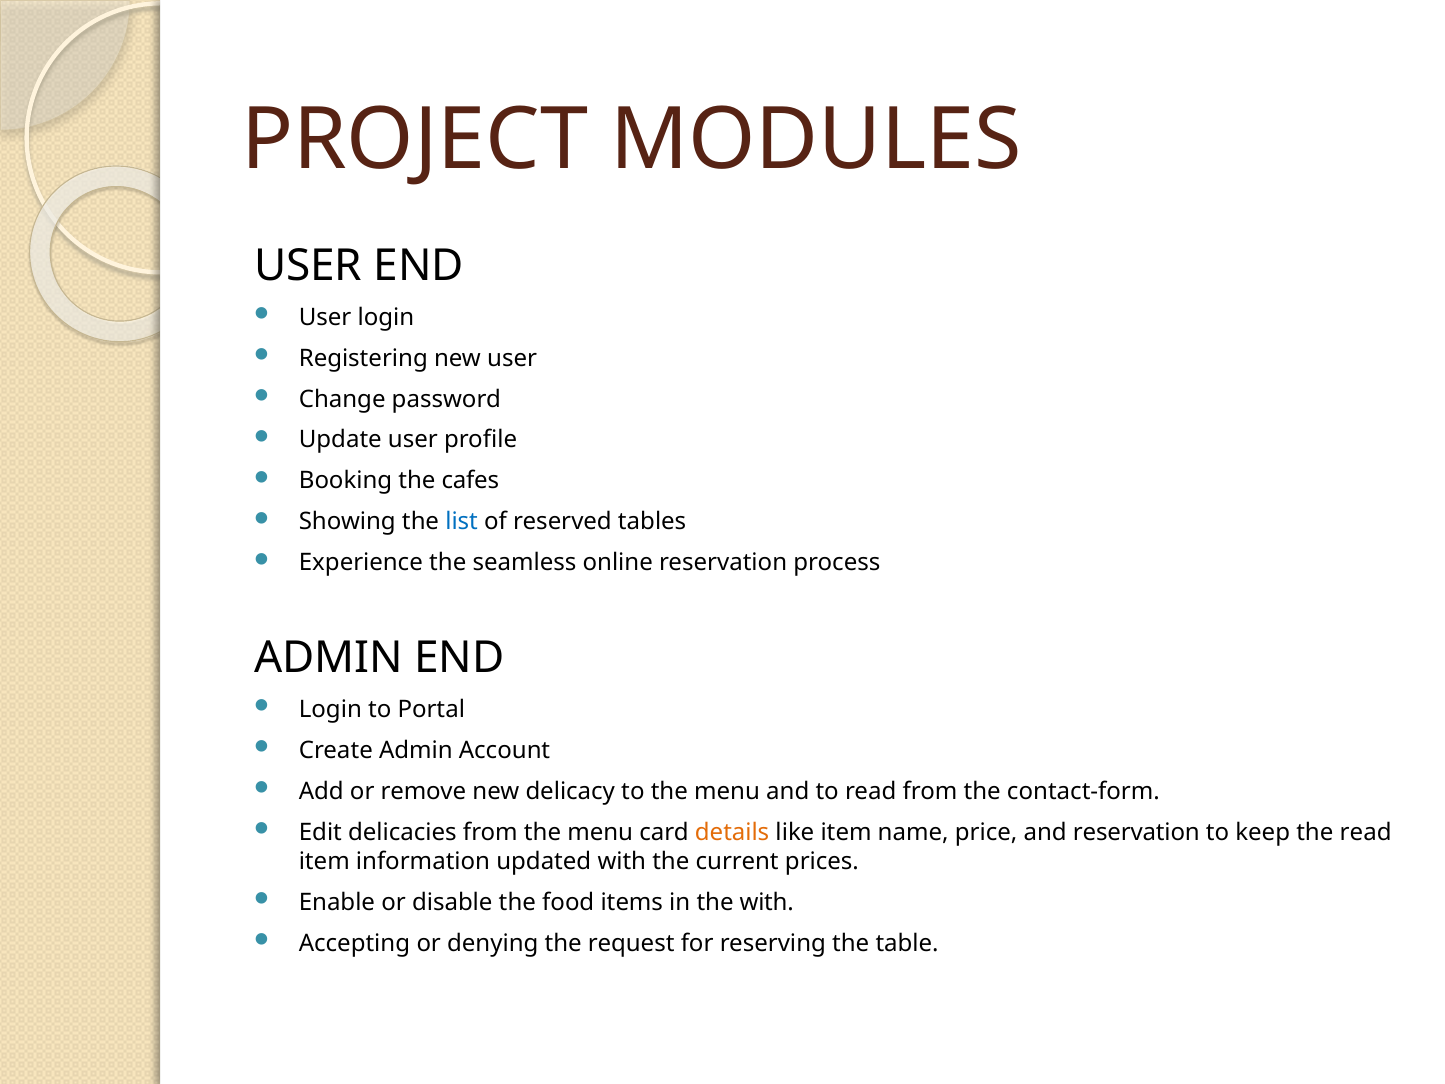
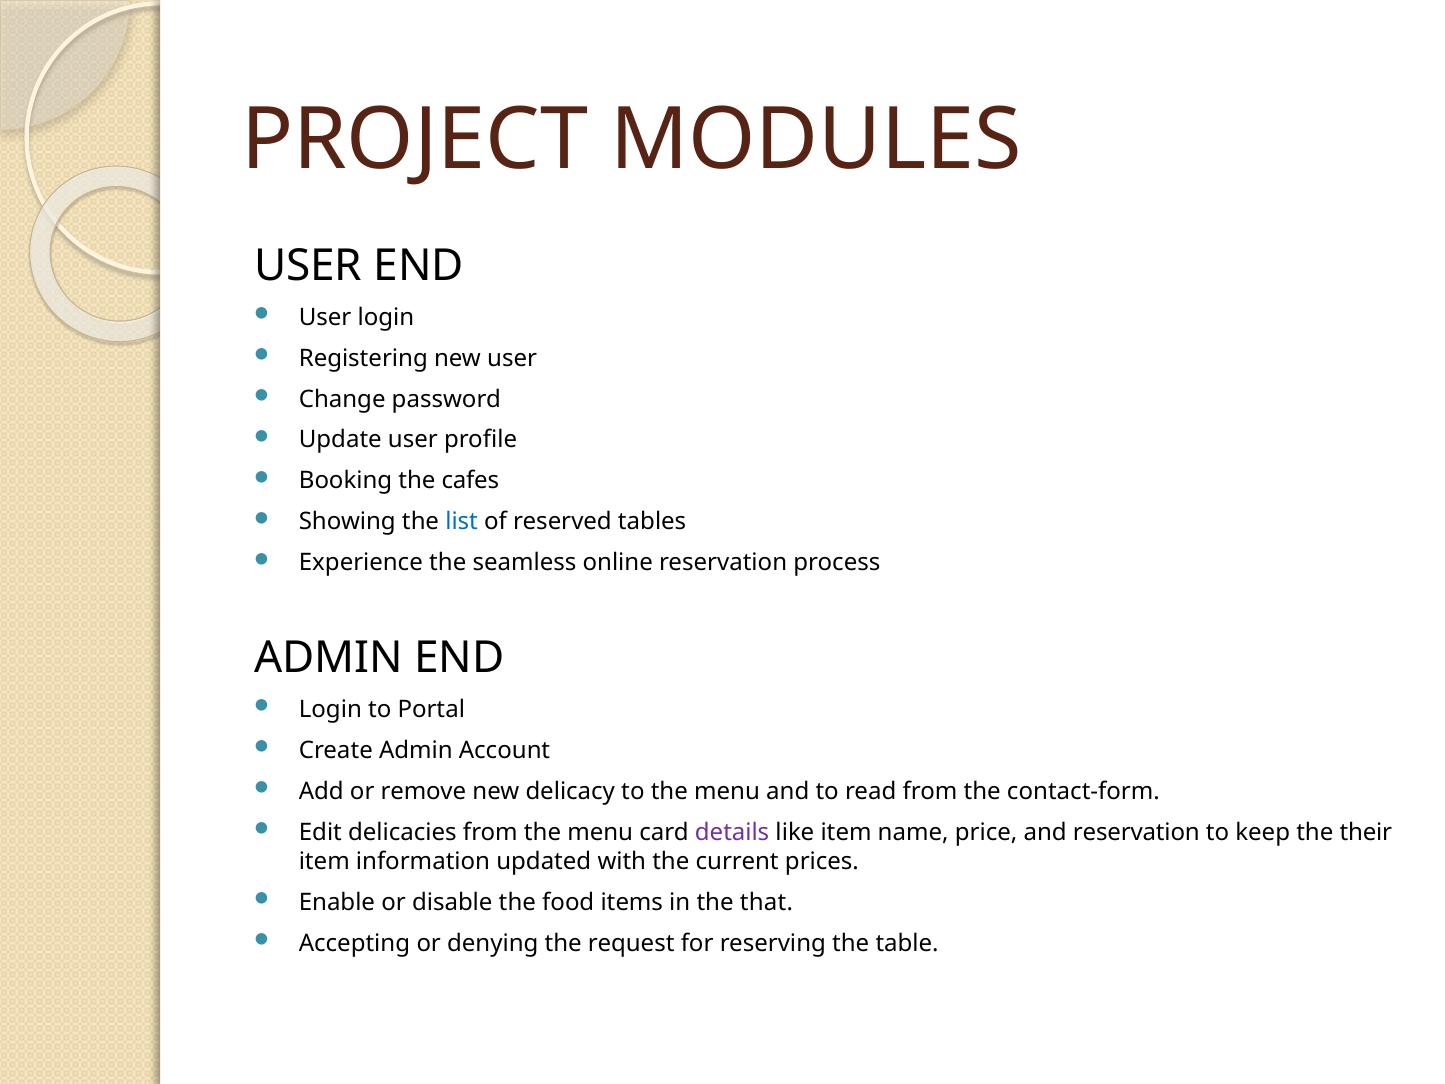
details colour: orange -> purple (732, 833)
the read: read -> their (1366, 833)
the with: with -> that (766, 903)
